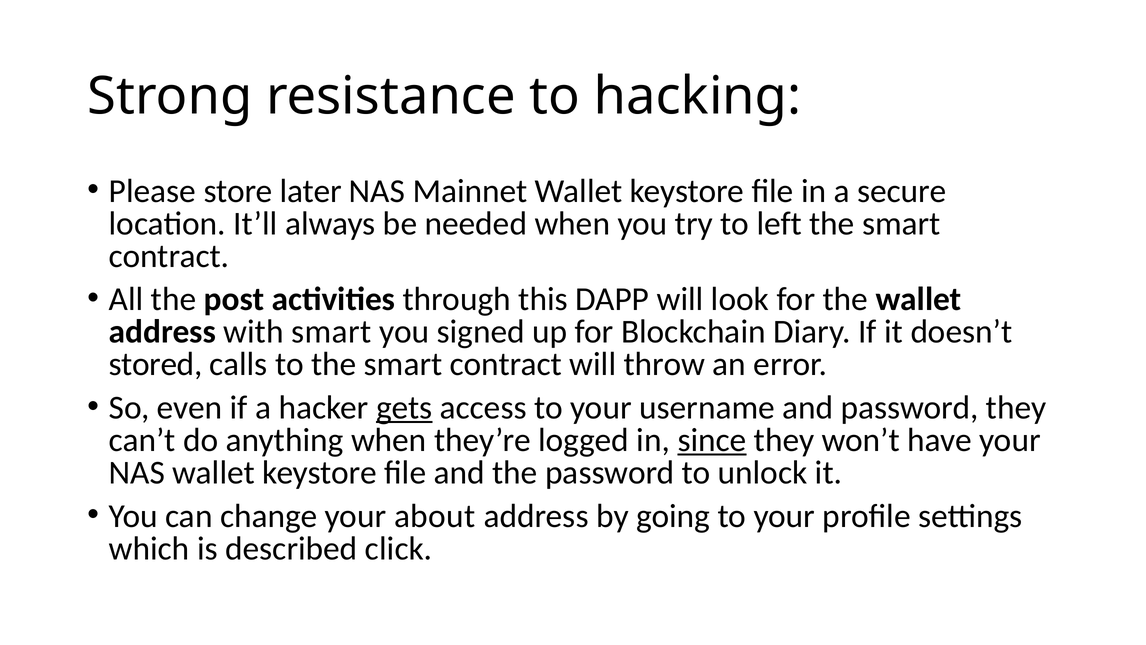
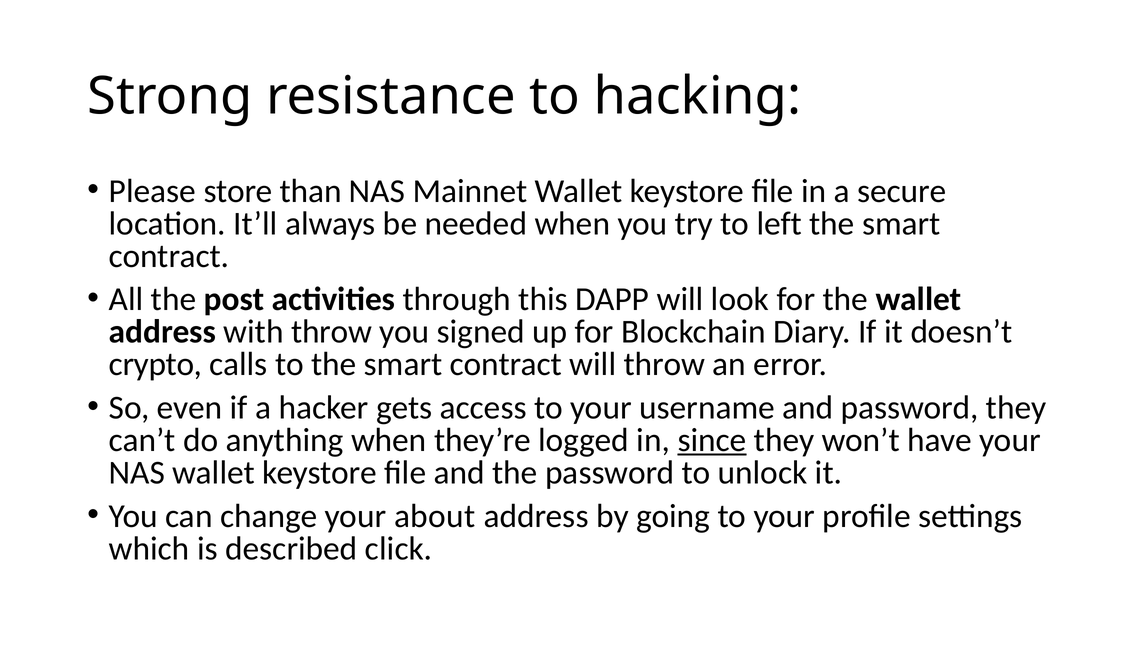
later: later -> than (311, 191)
with smart: smart -> throw (332, 332)
stored: stored -> crypto (156, 364)
gets underline: present -> none (404, 407)
